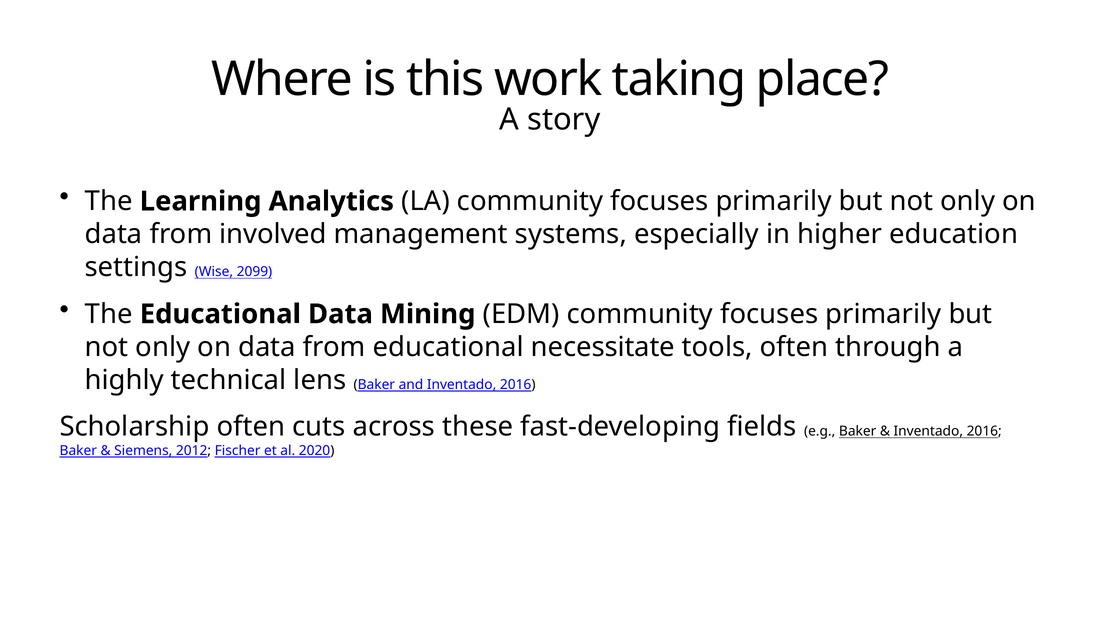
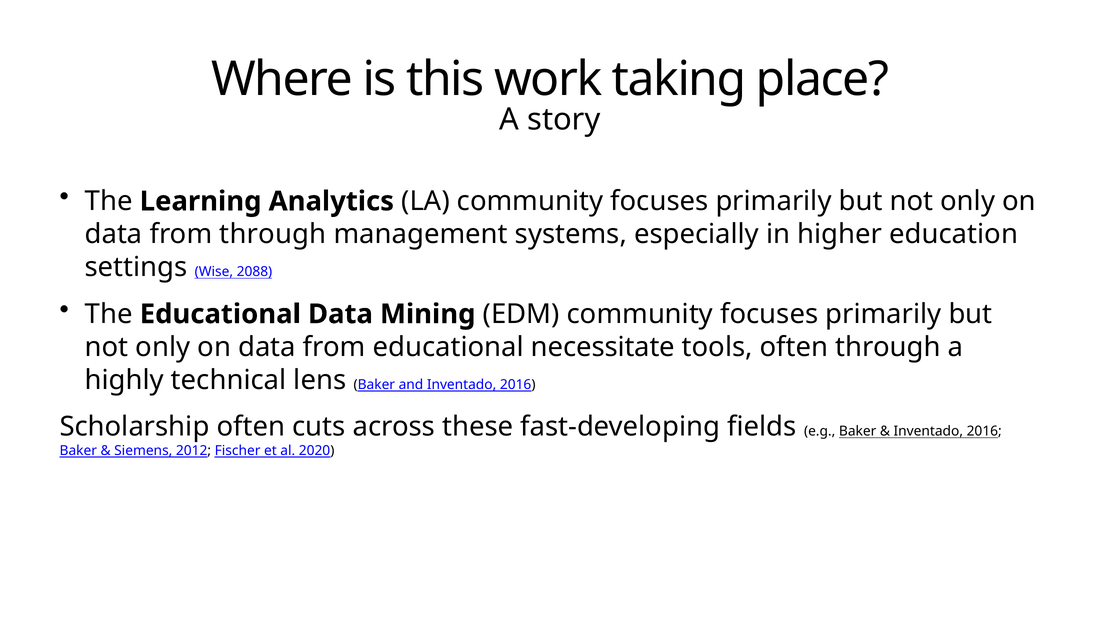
from involved: involved -> through (273, 234)
2099: 2099 -> 2088 (254, 272)
